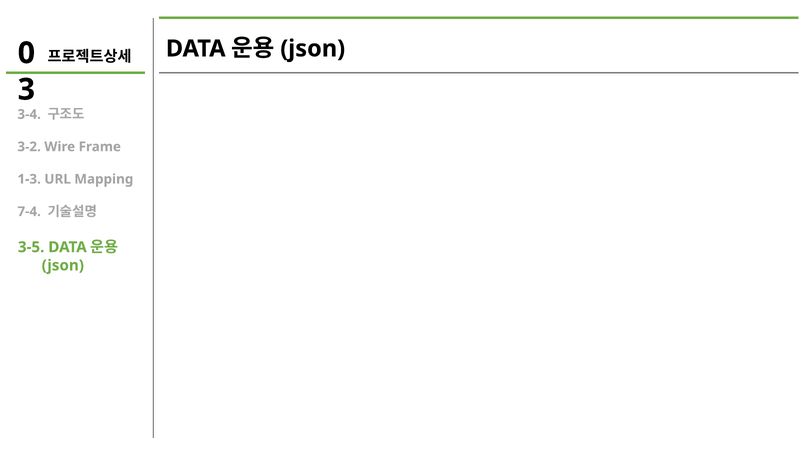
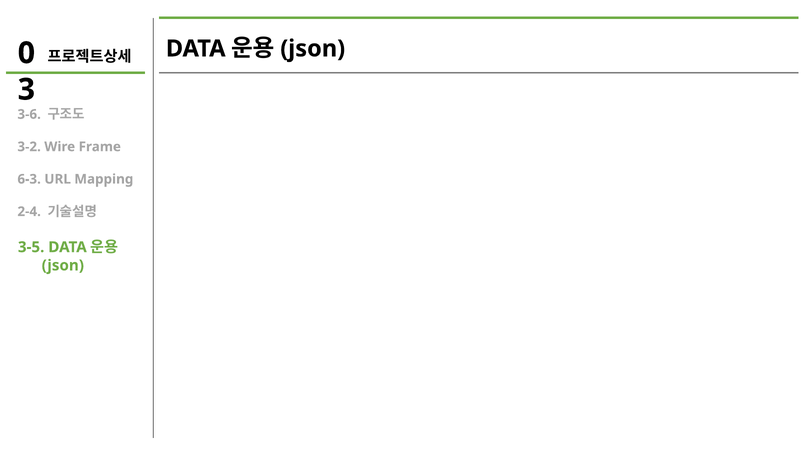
3-4: 3-4 -> 3-6 (29, 114)
1-3: 1-3 -> 6-3 (29, 179)
7-4: 7-4 -> 2-4 (29, 211)
